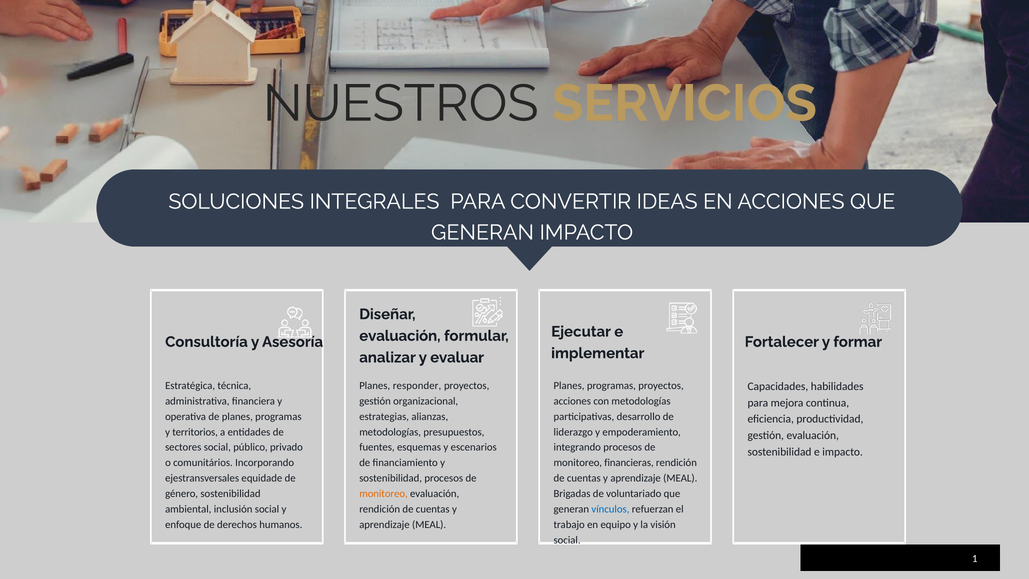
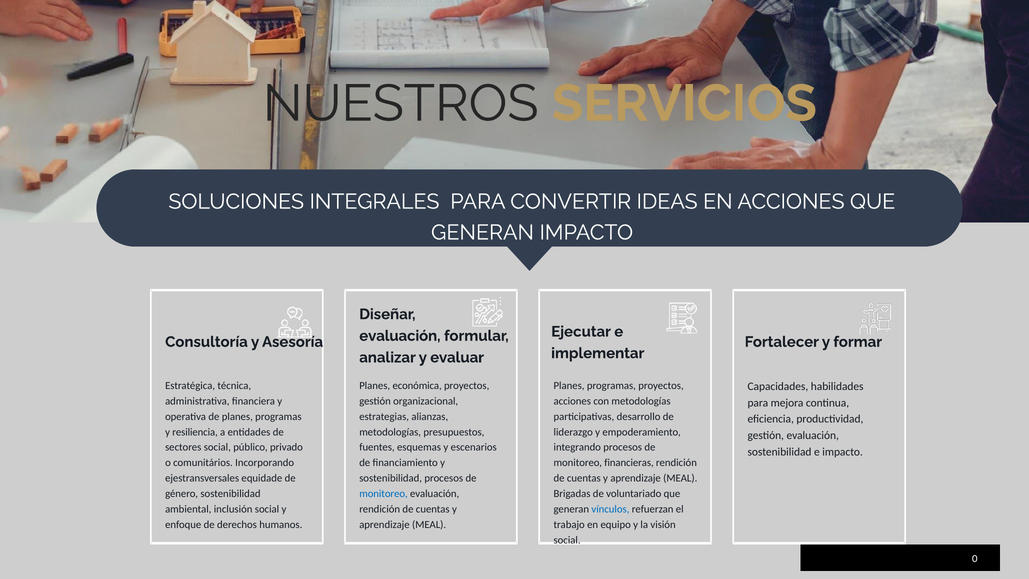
responder: responder -> económica (417, 386)
territorios: territorios -> resiliencia (195, 432)
monitoreo colour: orange -> blue (383, 494)
1: 1 -> 0 (975, 559)
